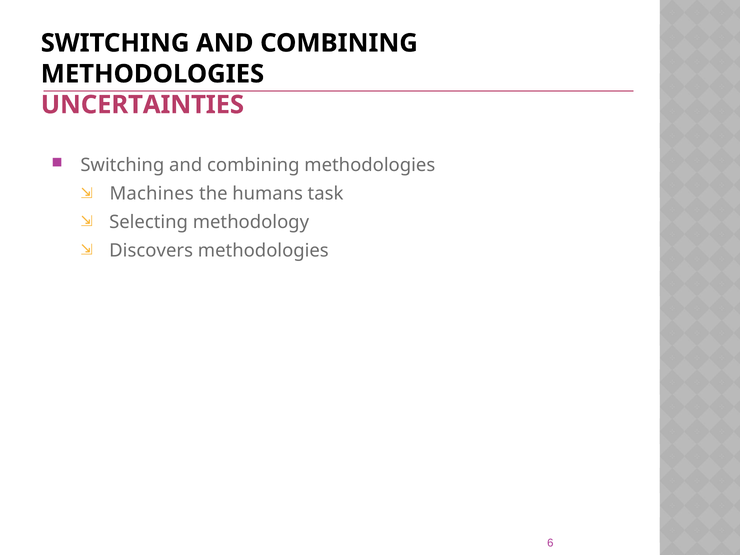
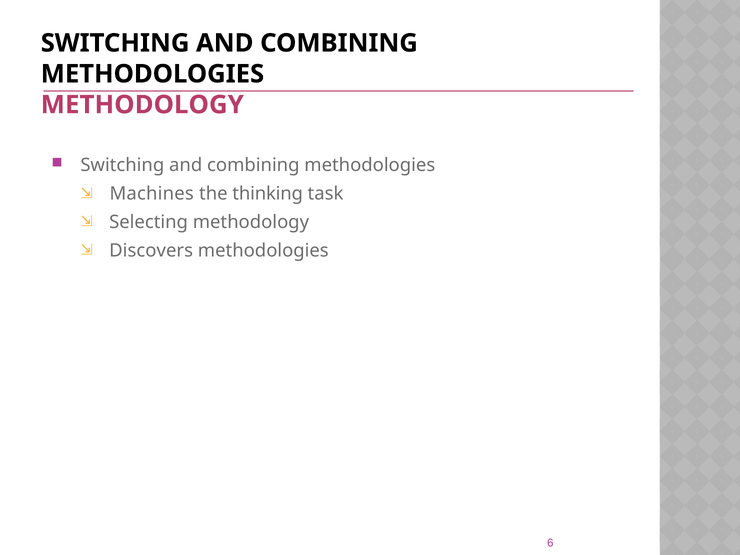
UNCERTAINTIES: UNCERTAINTIES -> METHODOLOGY (142, 105)
humans: humans -> thinking (268, 194)
